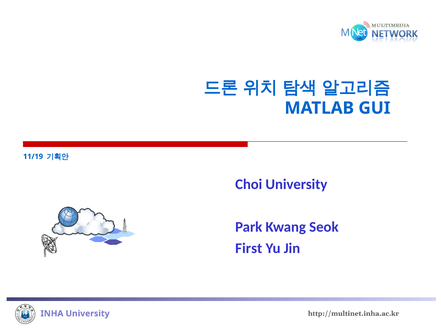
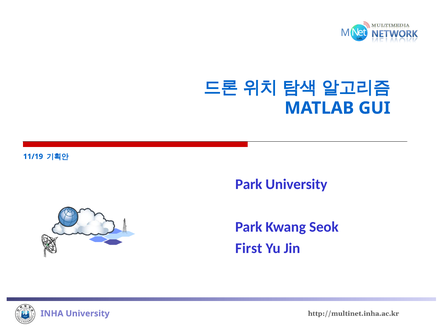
Choi: Choi -> Park (249, 184)
